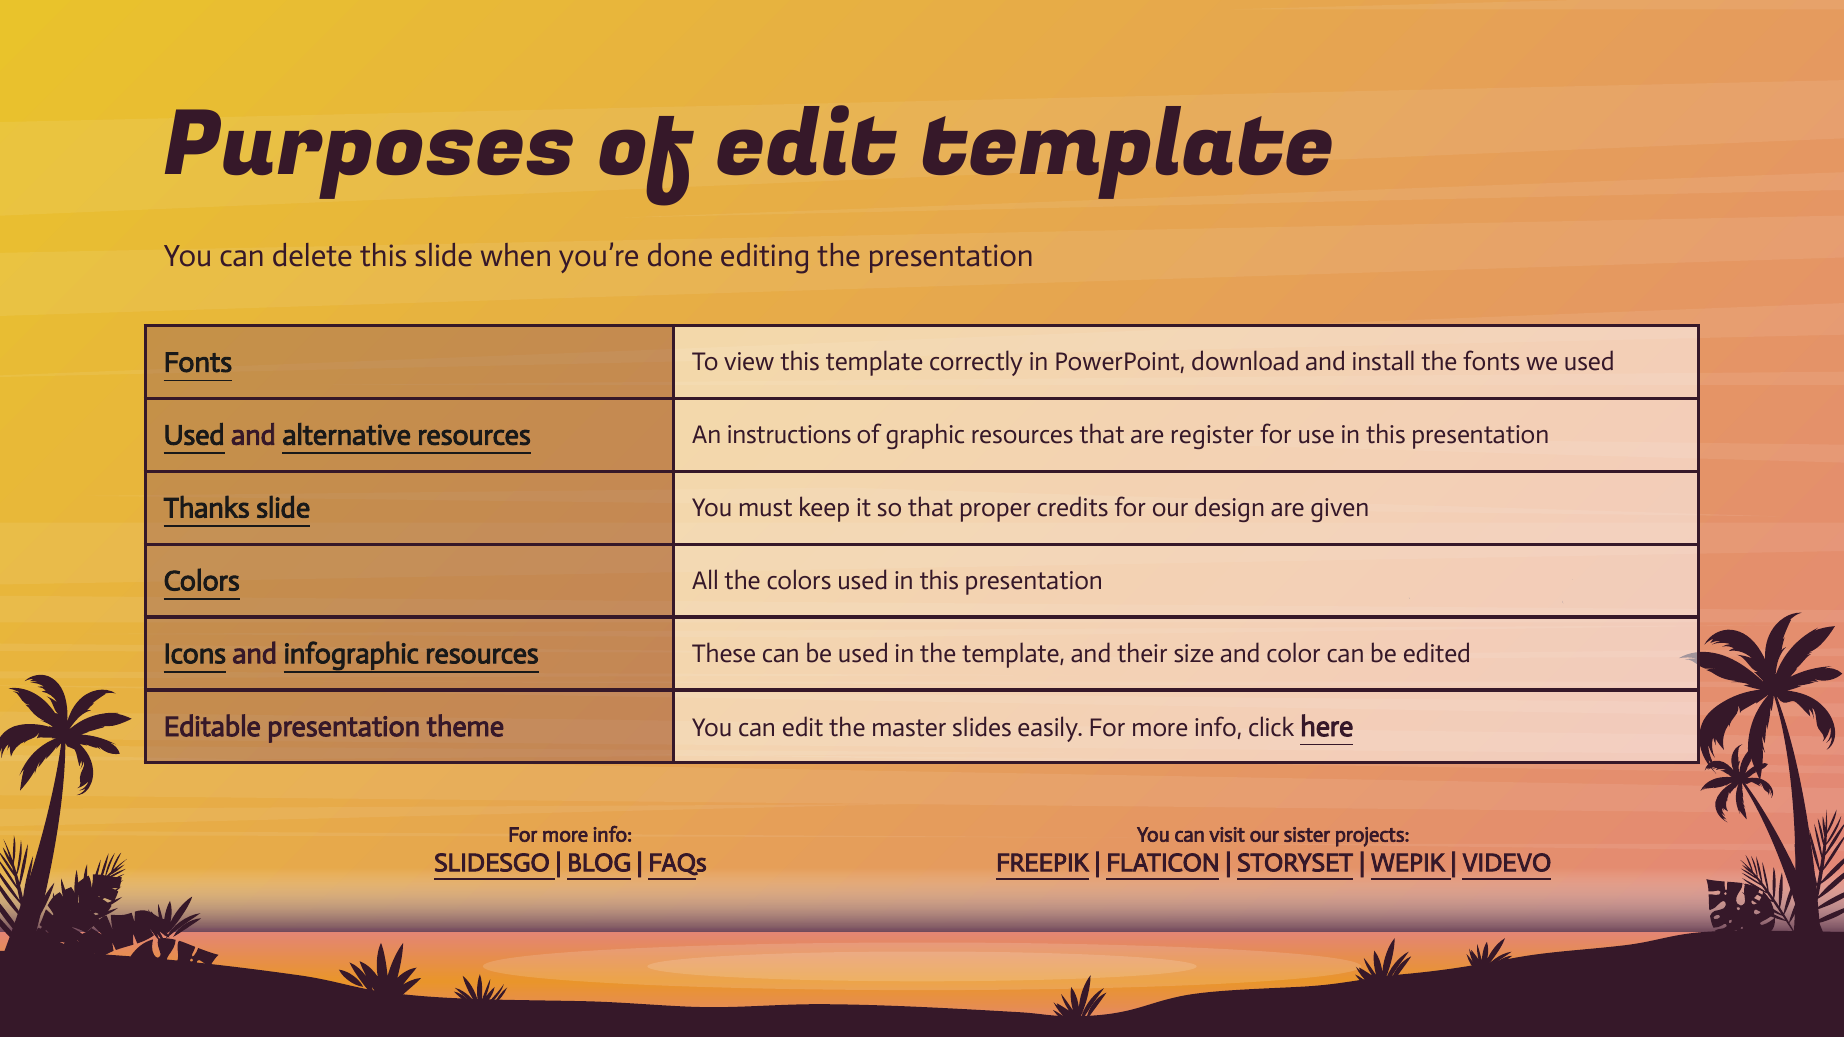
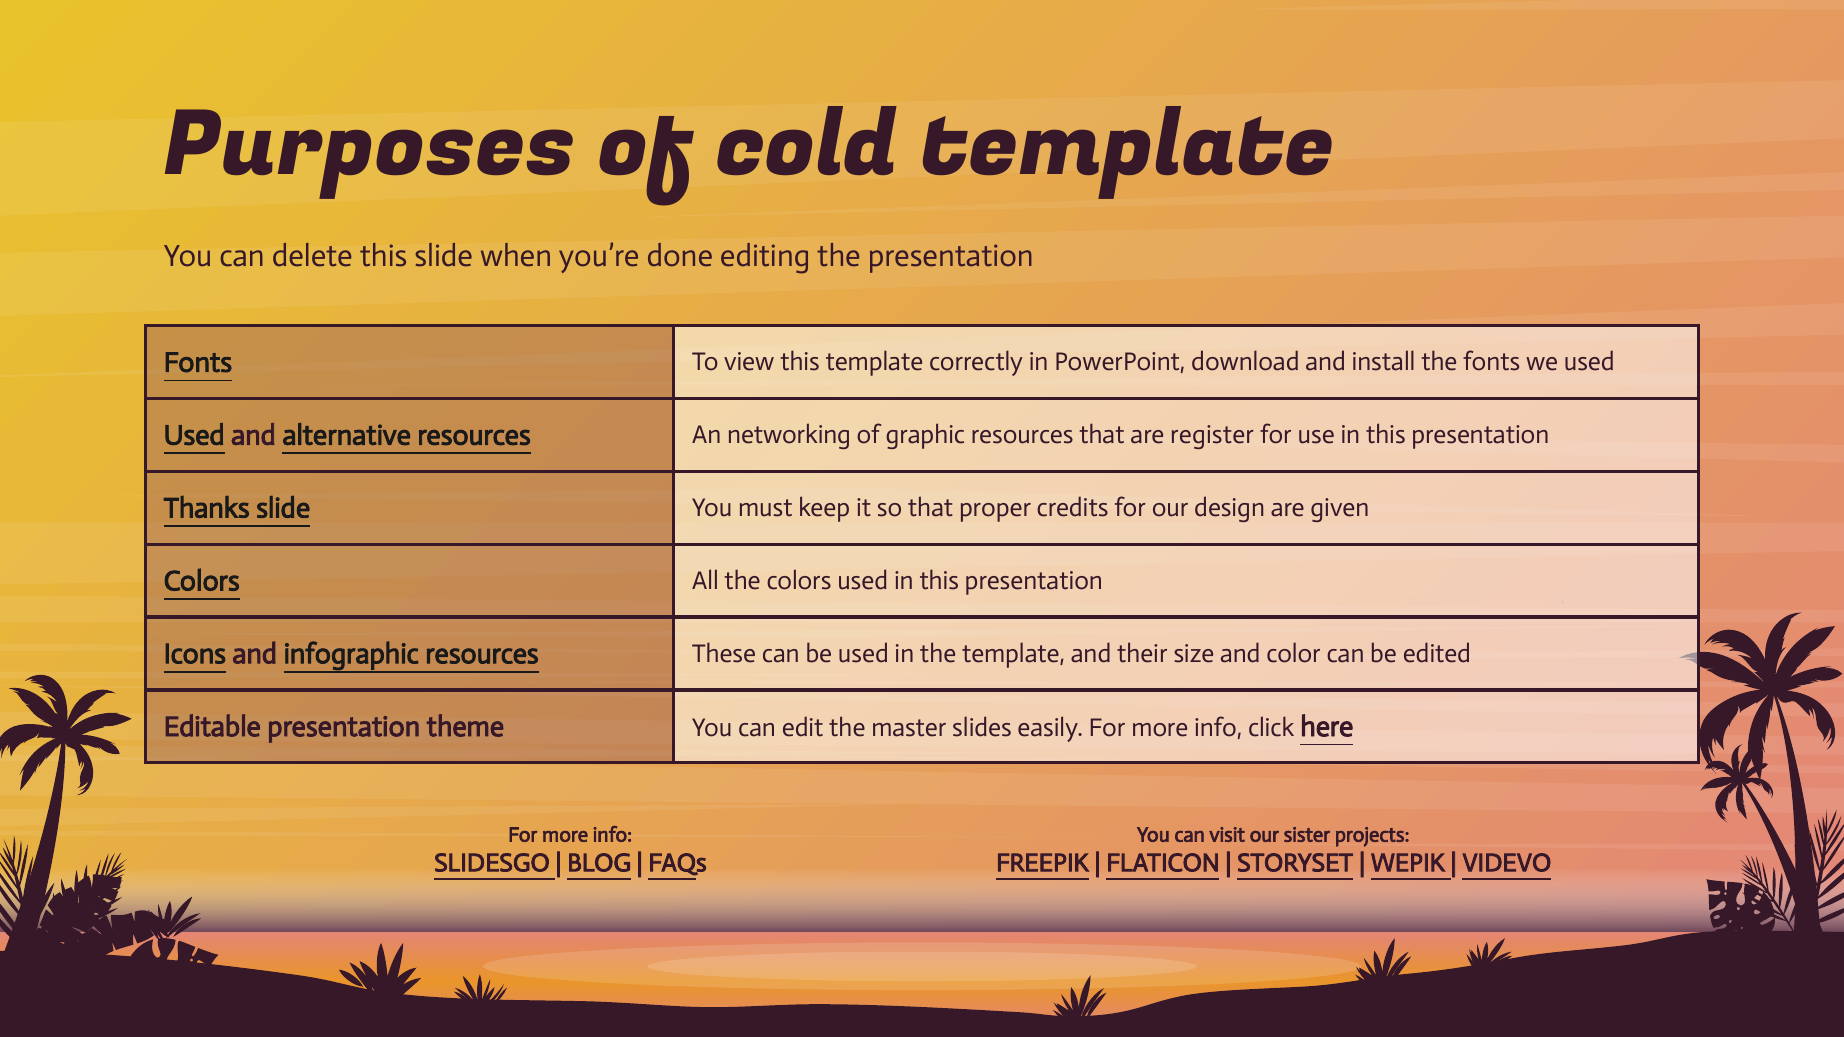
of edit: edit -> cold (808, 145)
instructions: instructions -> networking (789, 435)
